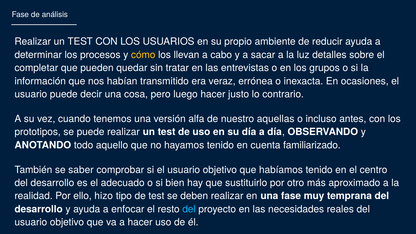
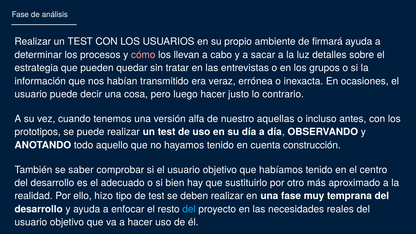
reducir: reducir -> firmará (327, 42)
cómo colour: yellow -> pink (143, 55)
completar: completar -> estrategia (36, 68)
familiarizado: familiarizado -> construcción (312, 145)
